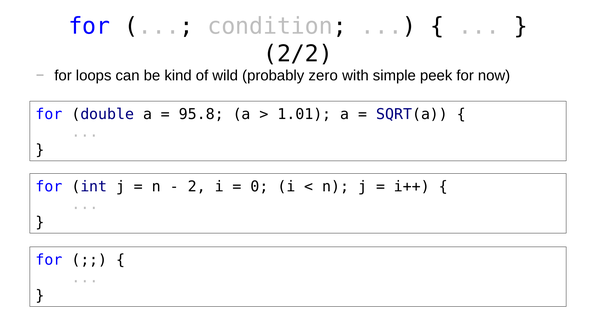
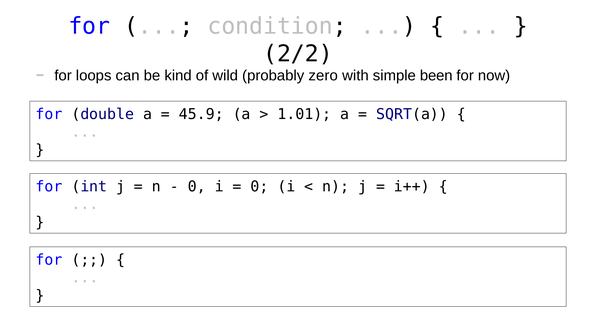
peek: peek -> been (436, 76)
95.8: 95.8 -> 45.9 (201, 114)
2: 2 -> 0 (197, 187)
